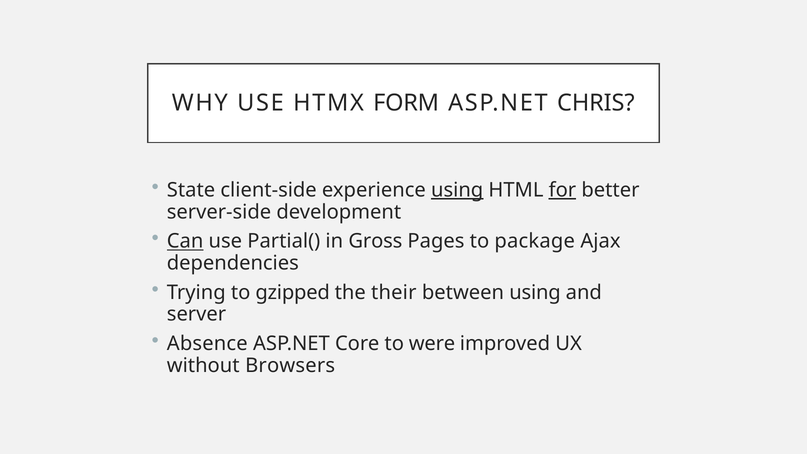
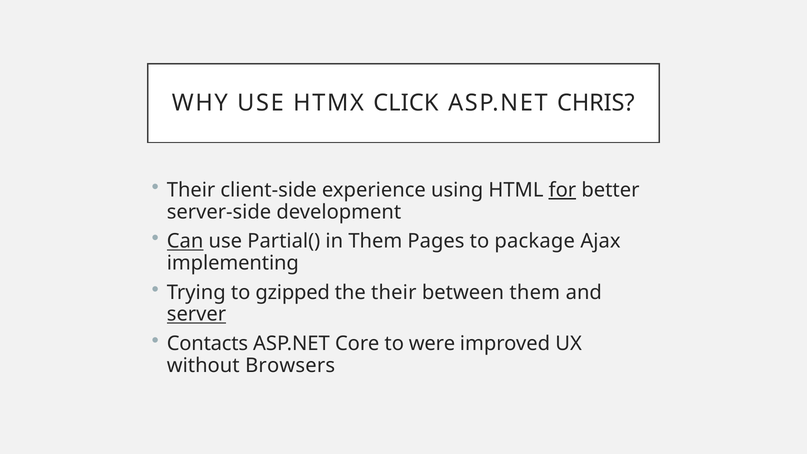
FORM: FORM -> CLICK (406, 103)
State: State -> Their (191, 190)
using underline: present -> none (457, 190)
in Gross: Gross -> Them (375, 241)
dependencies: dependencies -> implementing (233, 263)
between using: using -> them (535, 292)
server underline: none -> present (196, 314)
Absence: Absence -> Contacts (207, 344)
